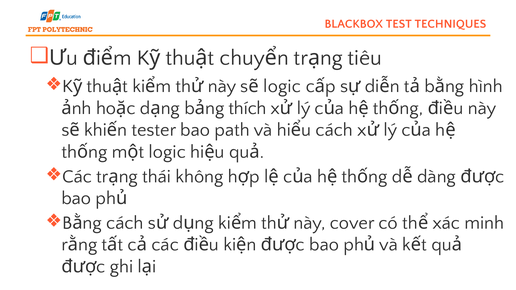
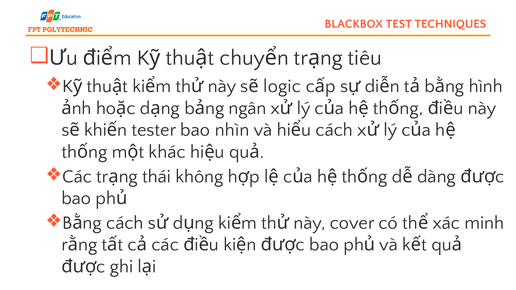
thích: thích -> ngân (248, 108)
path: path -> nhìn (232, 130)
logic: logic -> khác (167, 152)
